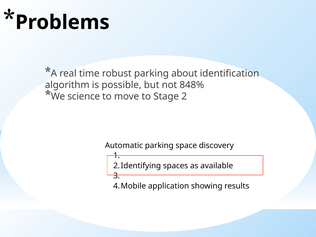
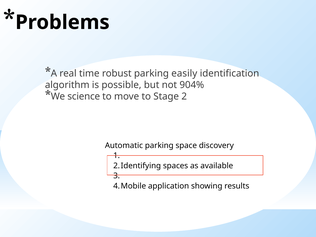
about: about -> easily (184, 73)
848%: 848% -> 904% (192, 85)
